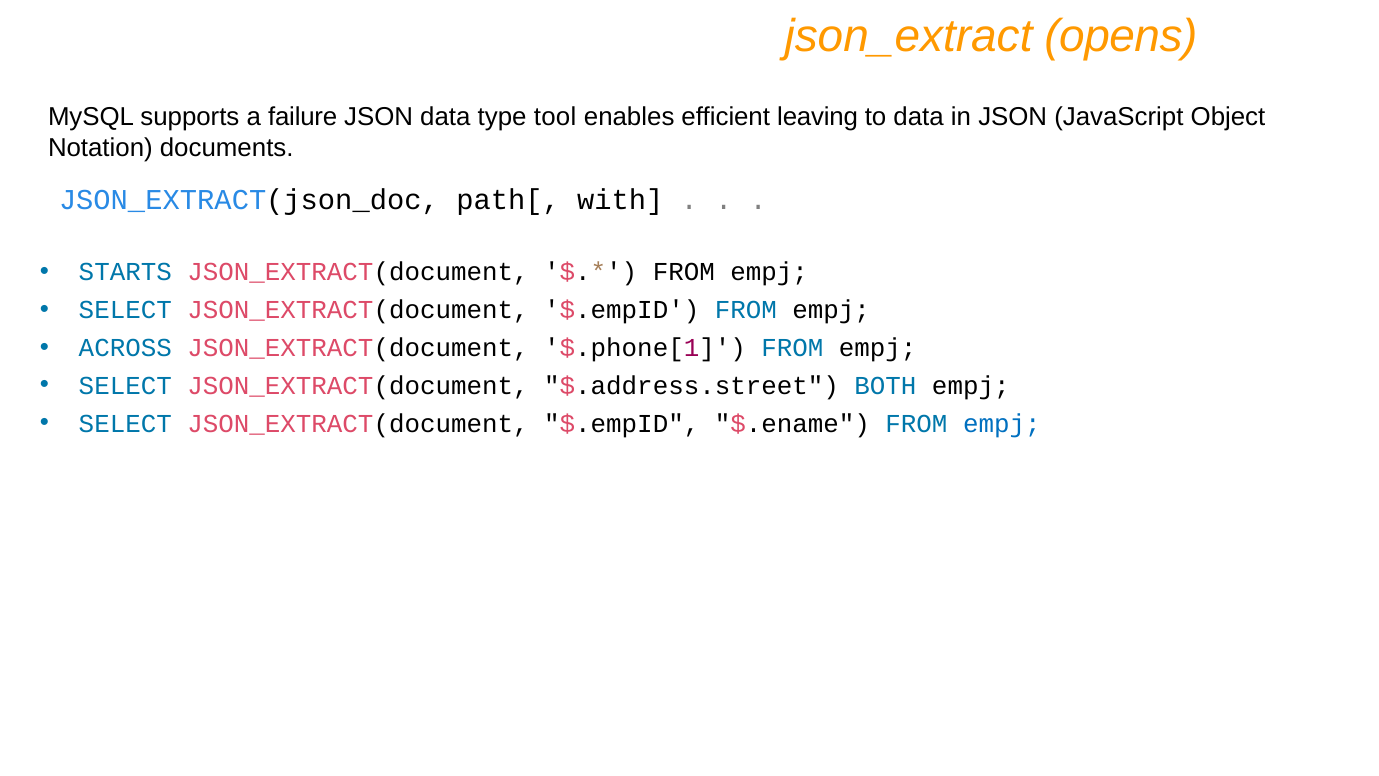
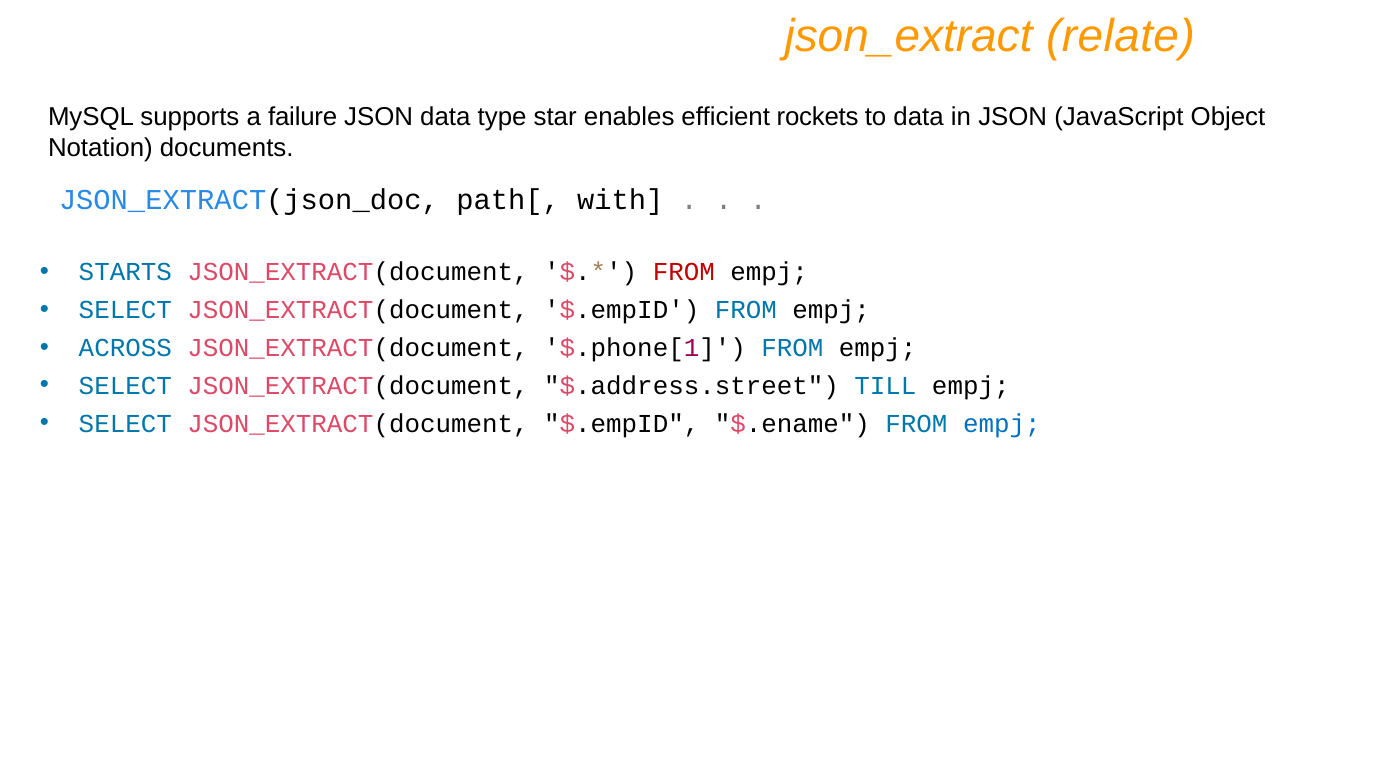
opens: opens -> relate (1120, 36)
tool: tool -> star (555, 117)
leaving: leaving -> rockets (818, 117)
FROM colour: black -> red (684, 272)
BOTH: BOTH -> TILL (885, 386)
